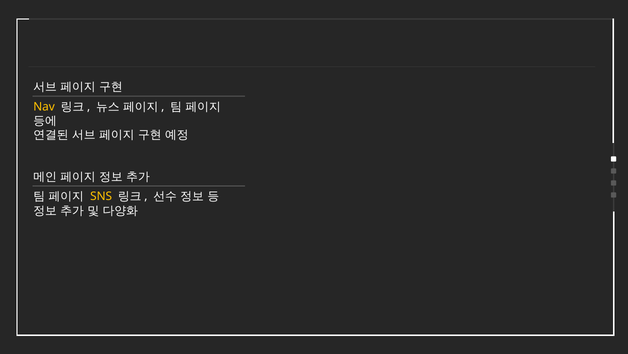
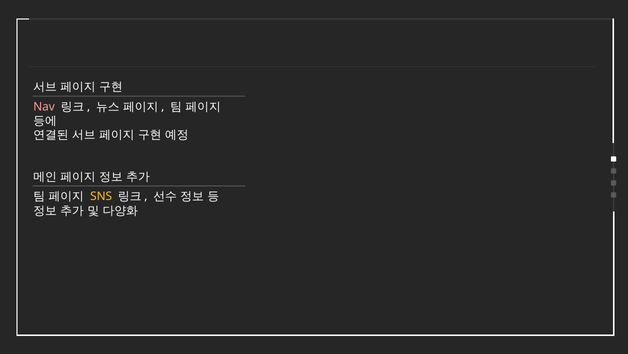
Nav colour: yellow -> pink (44, 107)
